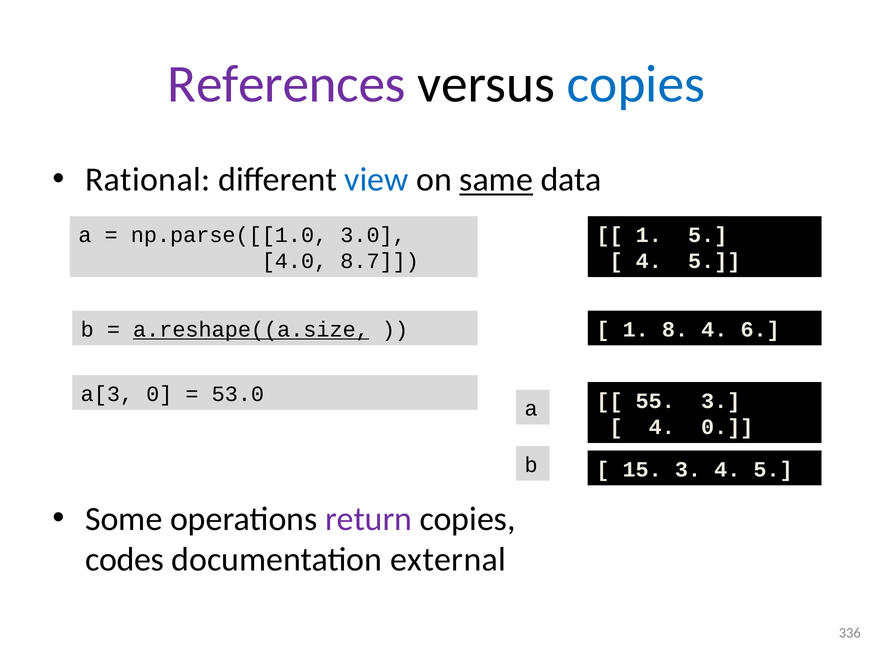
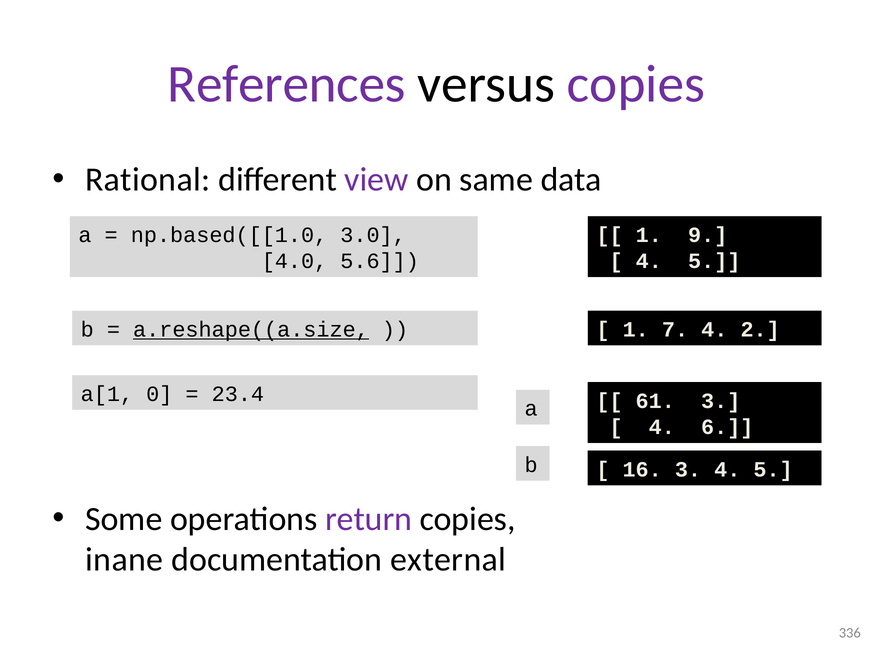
copies colour: blue -> purple (636, 85)
view colour: blue -> purple (377, 180)
same underline: present -> none (496, 180)
np.parse([[1.0: np.parse([[1.0 -> np.based([[1.0 (229, 235)
1 5: 5 -> 9 (708, 235)
8.7: 8.7 -> 5.6 (380, 262)
8: 8 -> 7 (675, 330)
6: 6 -> 2 (760, 330)
a[3: a[3 -> a[1 (107, 394)
53.0: 53.0 -> 23.4 (238, 394)
55: 55 -> 61 (655, 401)
4 0: 0 -> 6 (727, 428)
15: 15 -> 16 (642, 470)
codes: codes -> inane (124, 560)
